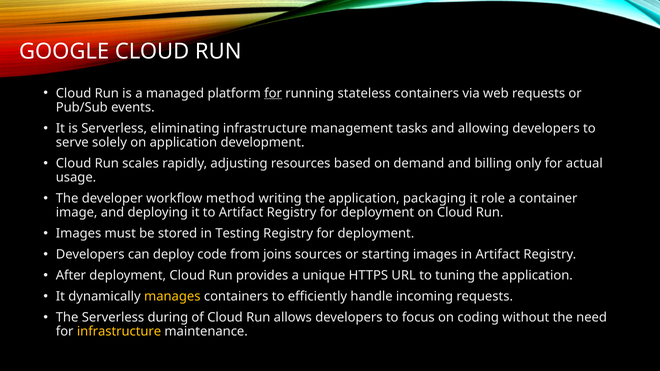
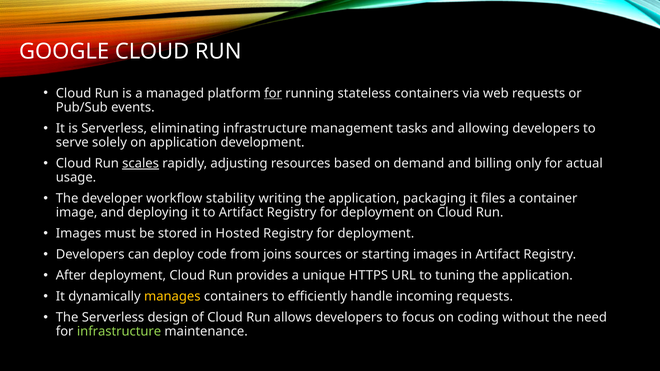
scales underline: none -> present (141, 163)
method: method -> stability (230, 199)
role: role -> files (493, 199)
Testing: Testing -> Hosted (238, 234)
during: during -> design (168, 318)
infrastructure colour: yellow -> light green (119, 332)
